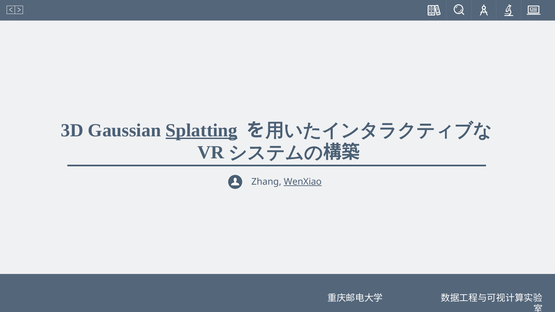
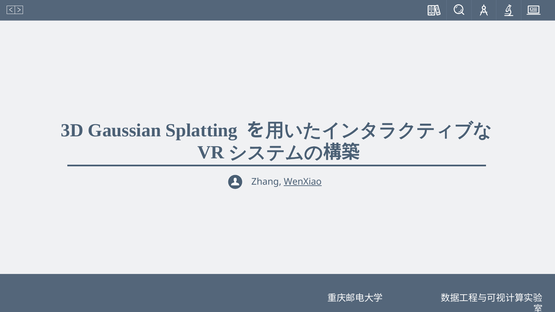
Splatting underline: present -> none (202, 130)
